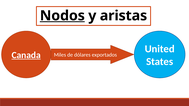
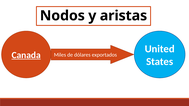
Nodos underline: present -> none (62, 16)
